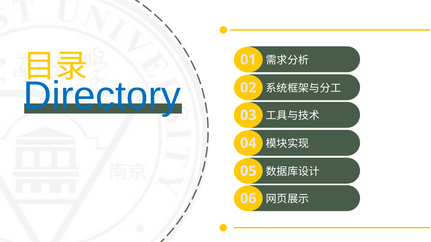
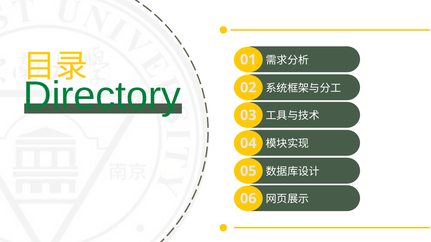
Directory colour: blue -> green (102, 96)
